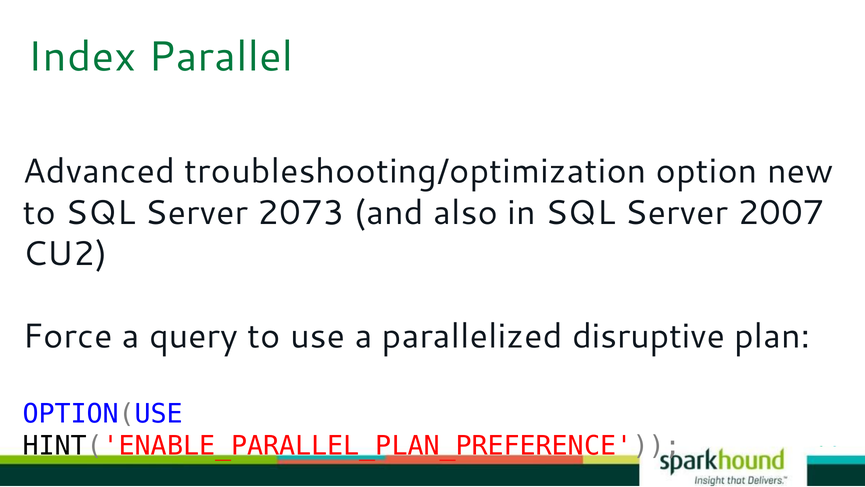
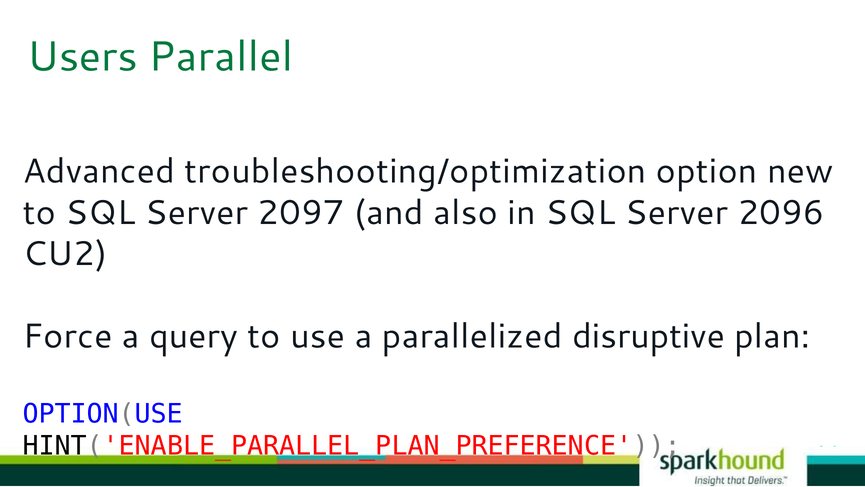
Index: Index -> Users (82, 57)
2073: 2073 -> 2097 (301, 213)
2007: 2007 -> 2096 (781, 213)
